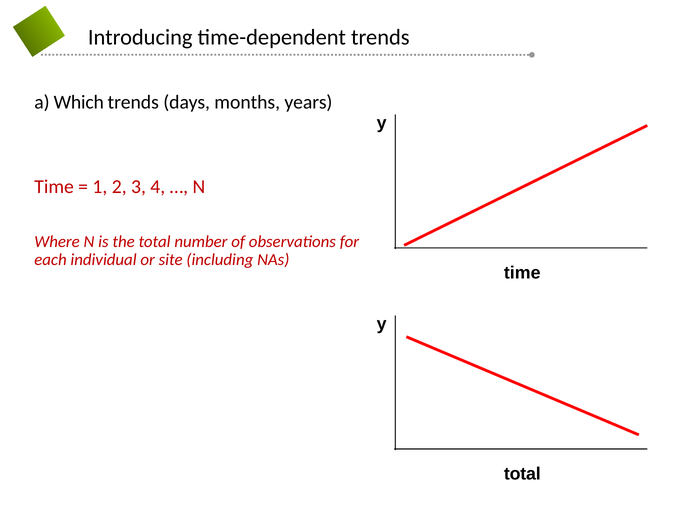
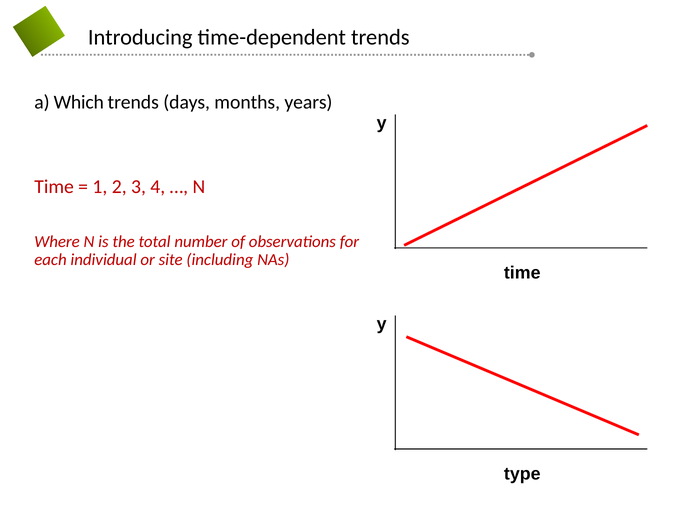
total: total -> type (522, 474)
